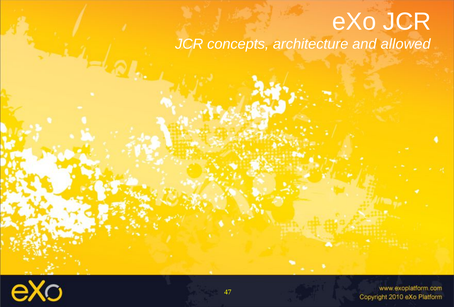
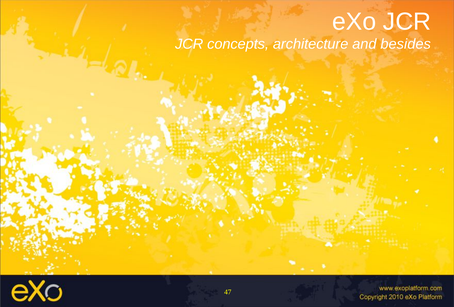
allowed: allowed -> besides (406, 44)
